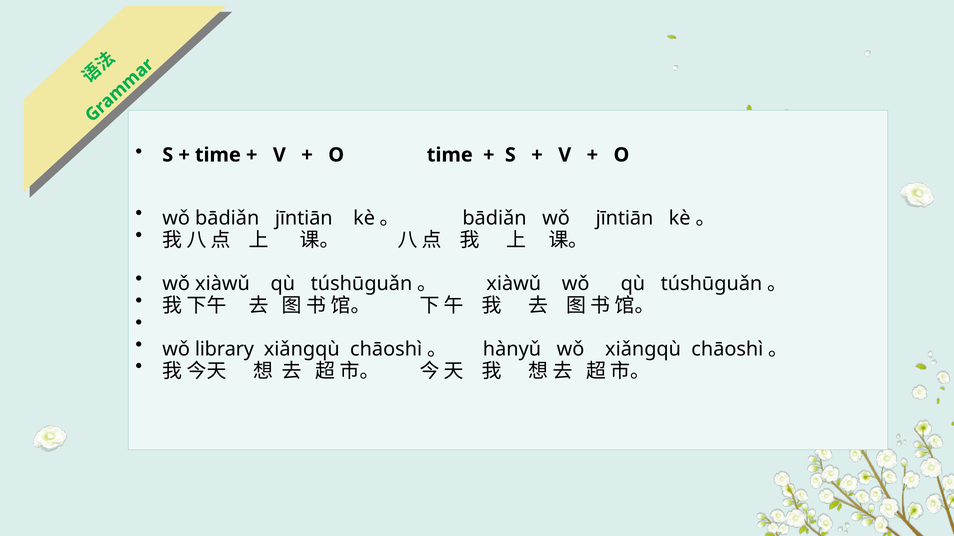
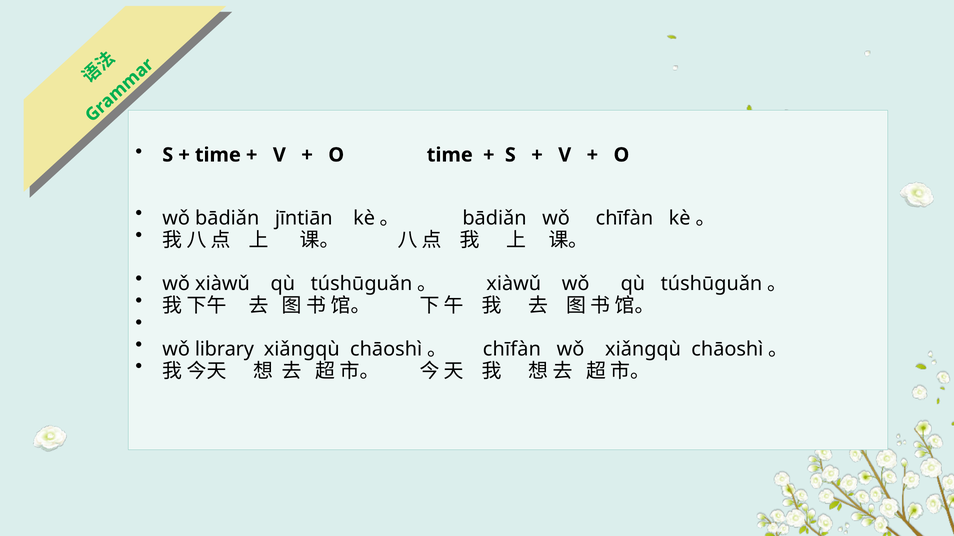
wǒ jīntiān: jīntiān -> chīfàn (624, 218)
hànyǔ: hànyǔ -> chīfàn (512, 350)
